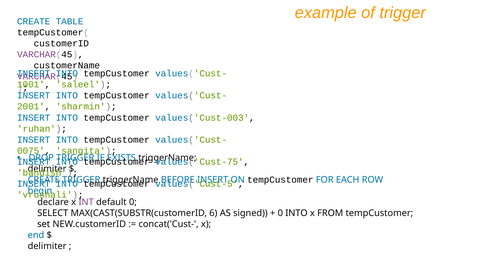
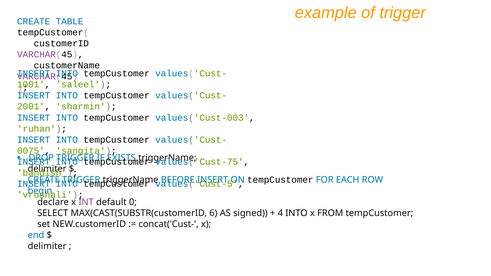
0: 0 -> 4 (280, 213)
